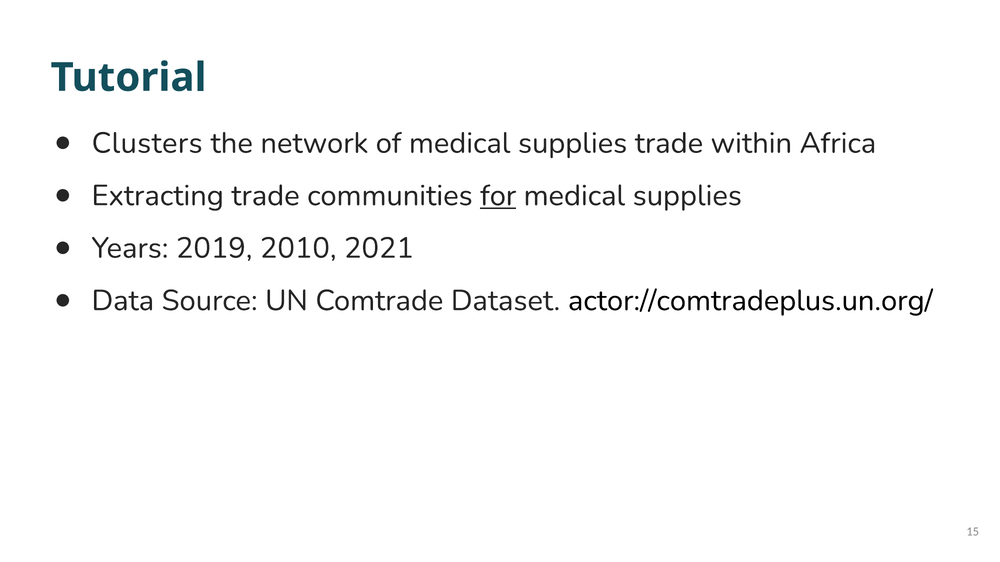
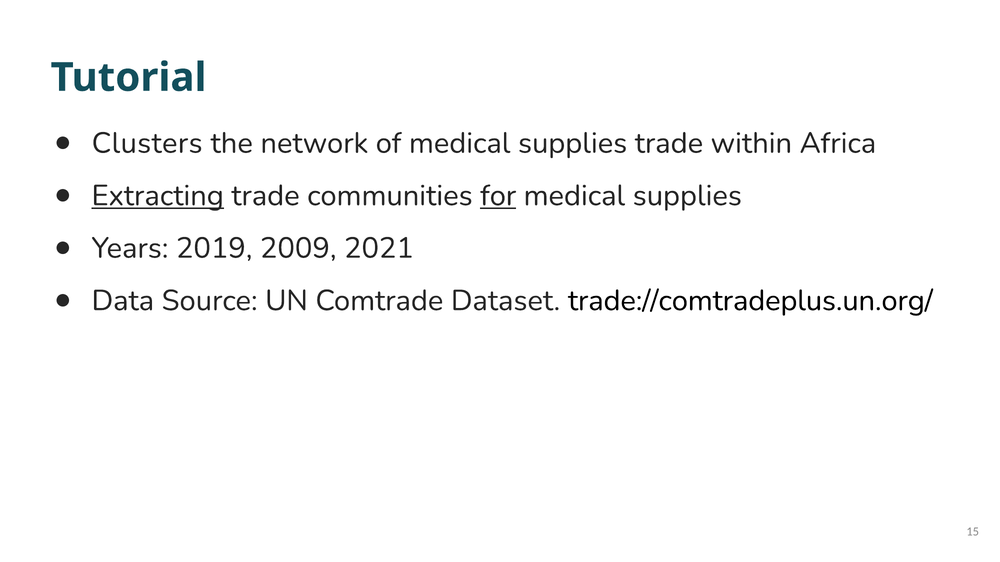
Extracting underline: none -> present (158, 196)
2010: 2010 -> 2009 (298, 248)
actor://comtradeplus.un.org/: actor://comtradeplus.un.org/ -> trade://comtradeplus.un.org/ (750, 301)
